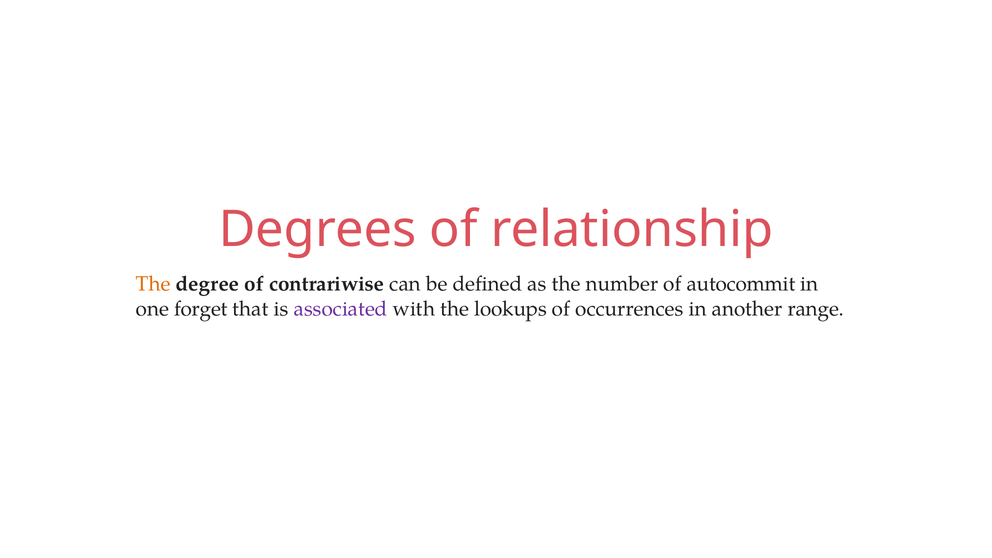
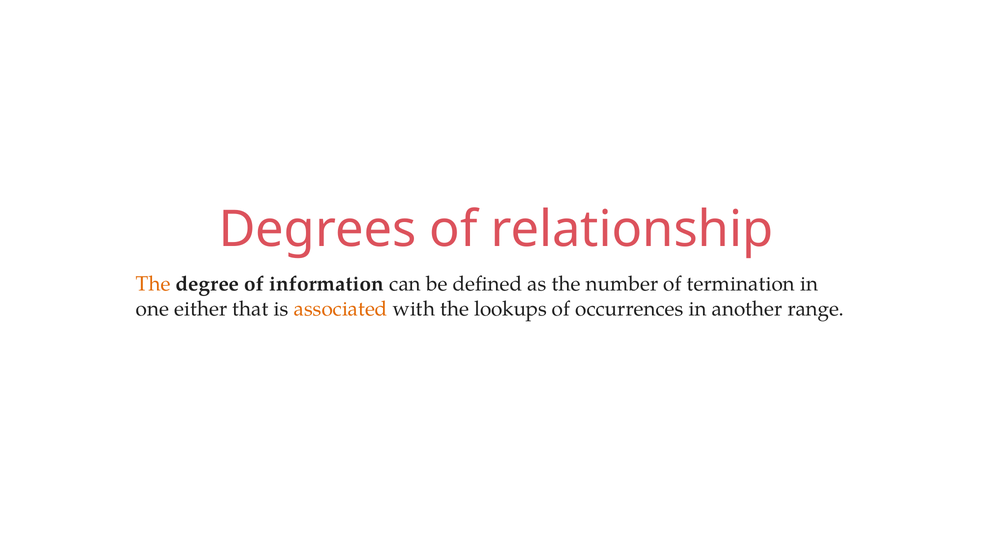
contrariwise: contrariwise -> information (327, 284)
autocommit: autocommit -> termination (741, 284)
forget: forget -> either (201, 309)
associated colour: purple -> orange (341, 309)
